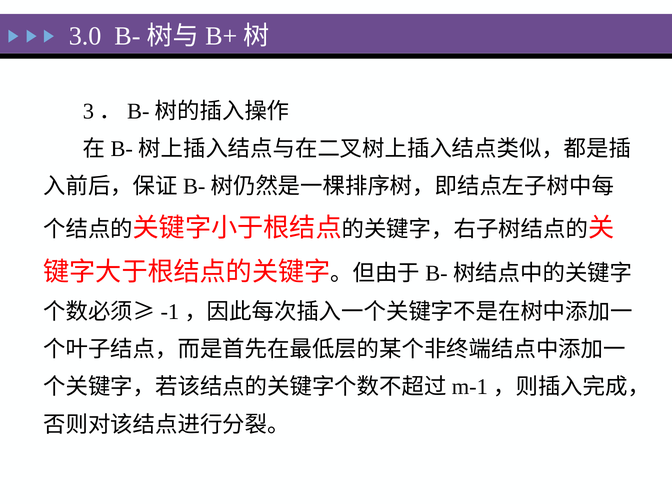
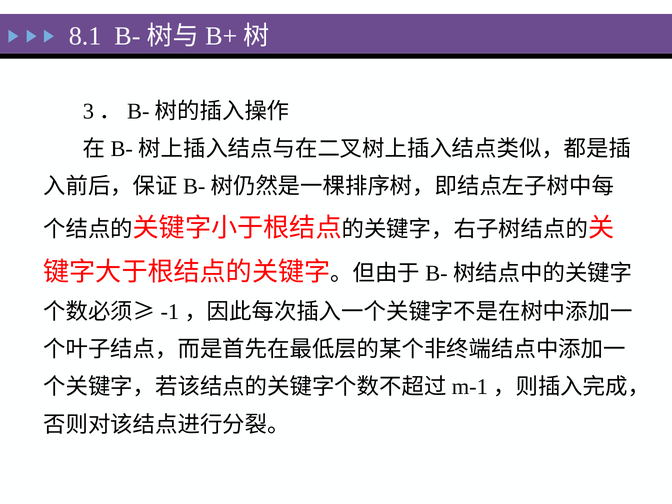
3.0: 3.0 -> 8.1 (85, 36)
